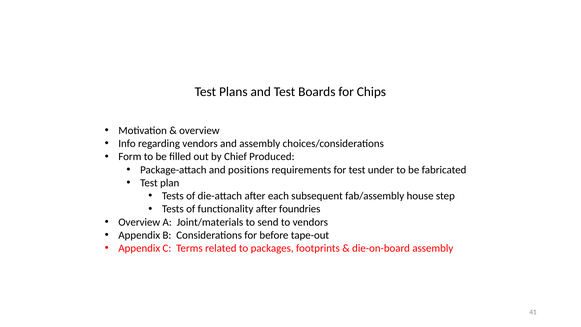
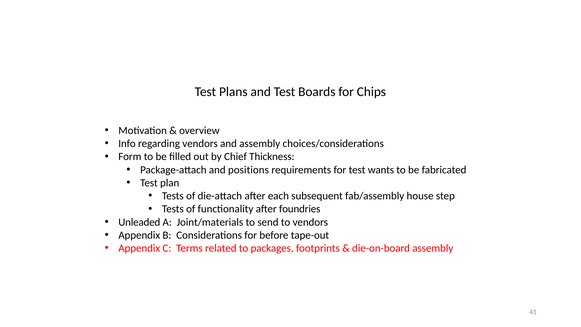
Produced: Produced -> Thickness (272, 157)
under: under -> wants (381, 170)
Overview: Overview -> Unleaded (139, 222)
